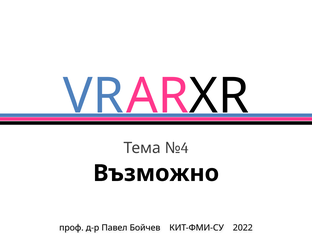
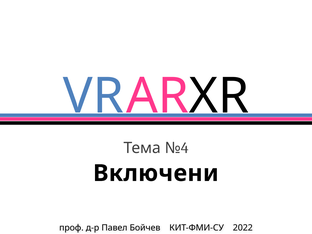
Възможно: Възможно -> Включени (156, 173)
